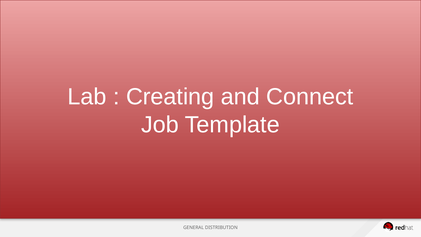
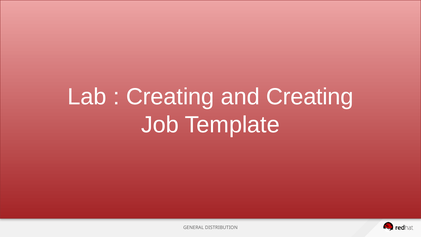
and Connect: Connect -> Creating (310, 97)
